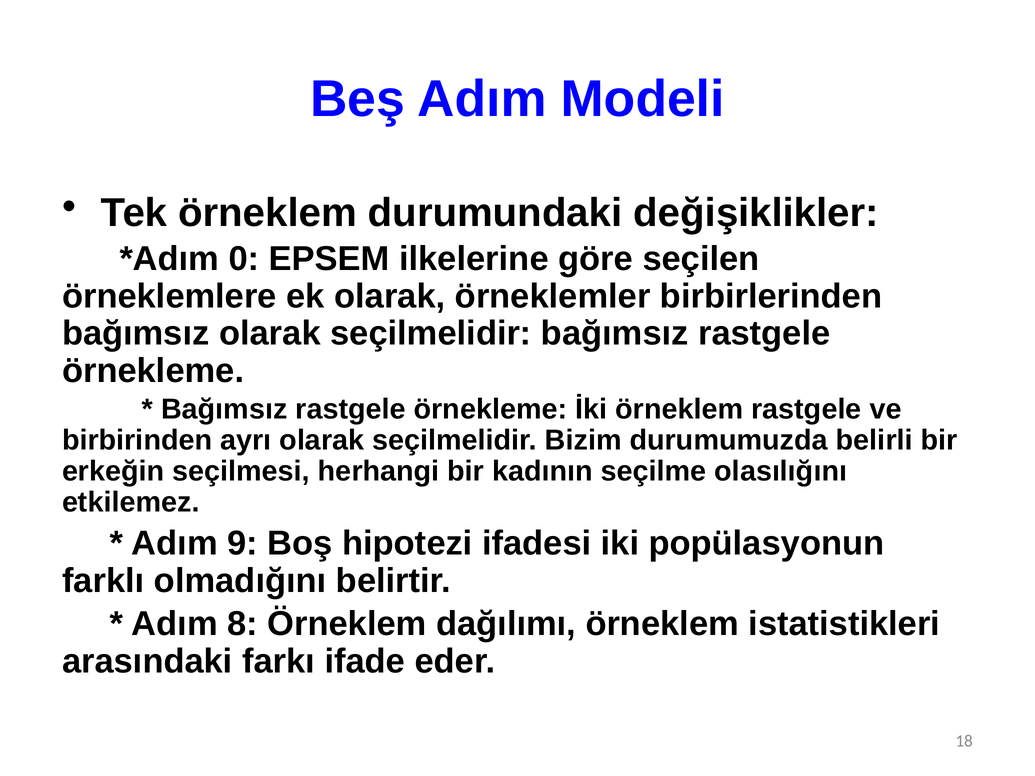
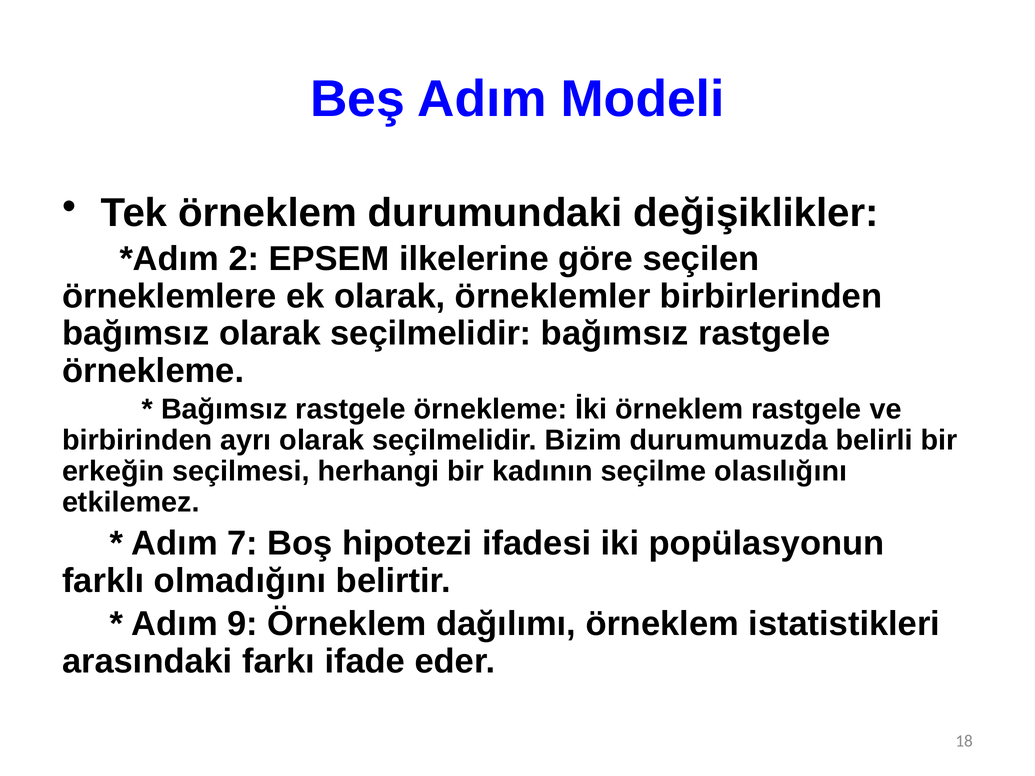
0: 0 -> 2 (244, 259)
9: 9 -> 7 (243, 544)
8: 8 -> 9 (243, 624)
